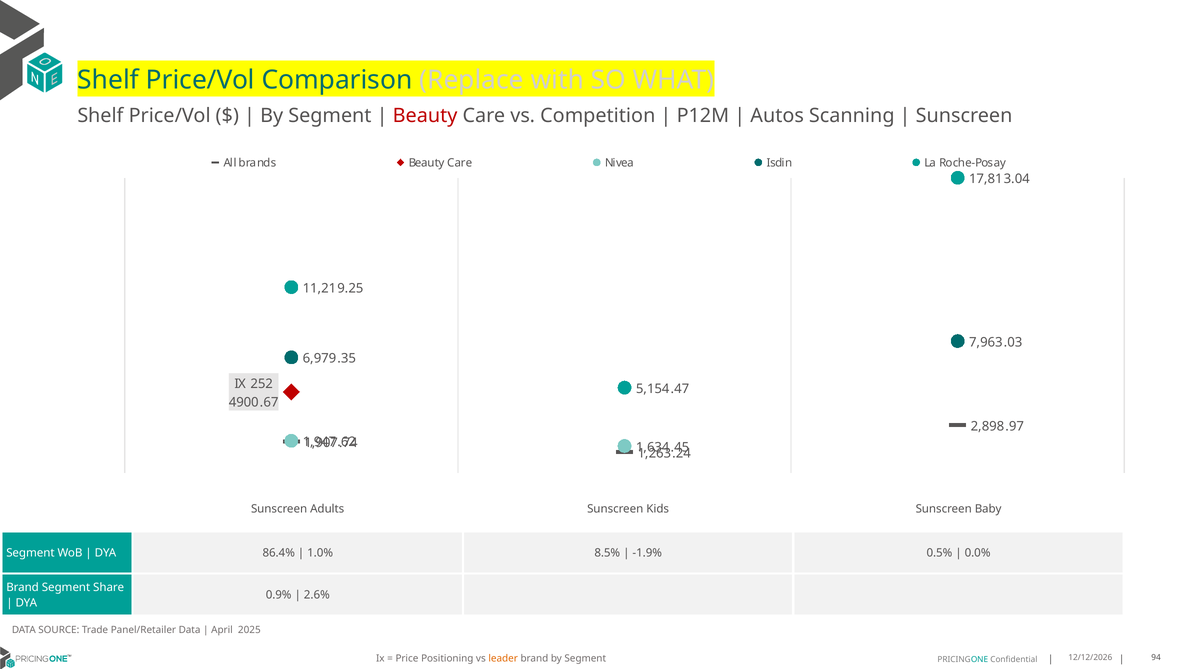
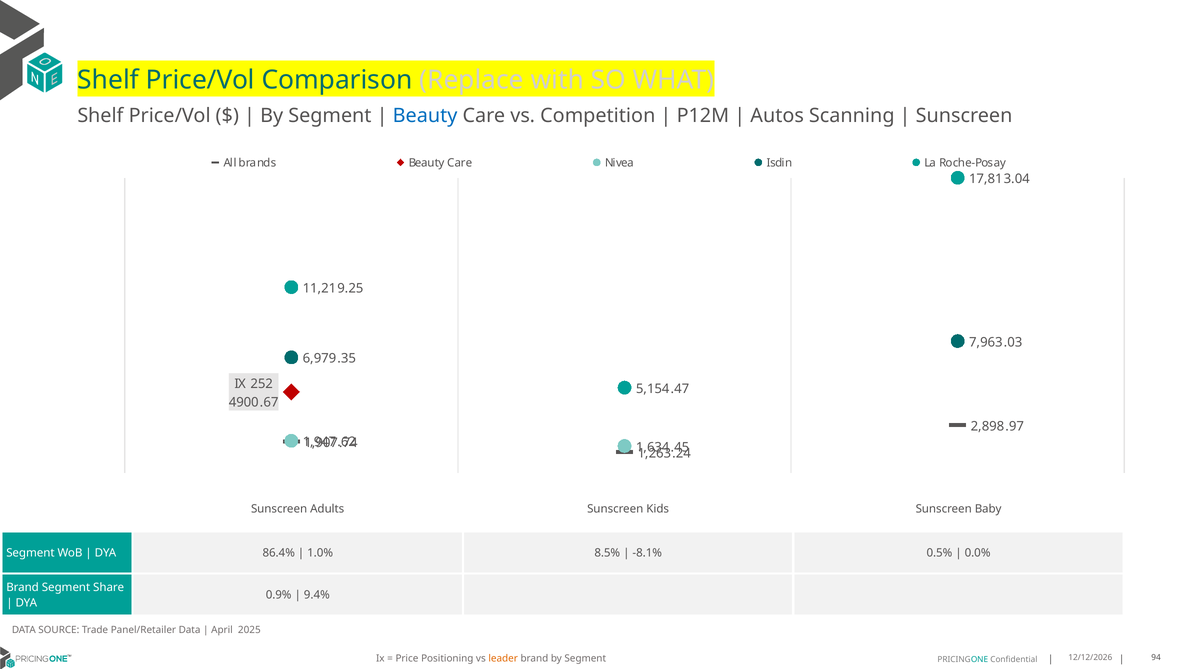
Beauty colour: red -> blue (425, 116)
-1.9%: -1.9% -> -8.1% (647, 553)
2.6%: 2.6% -> 9.4% (317, 595)
